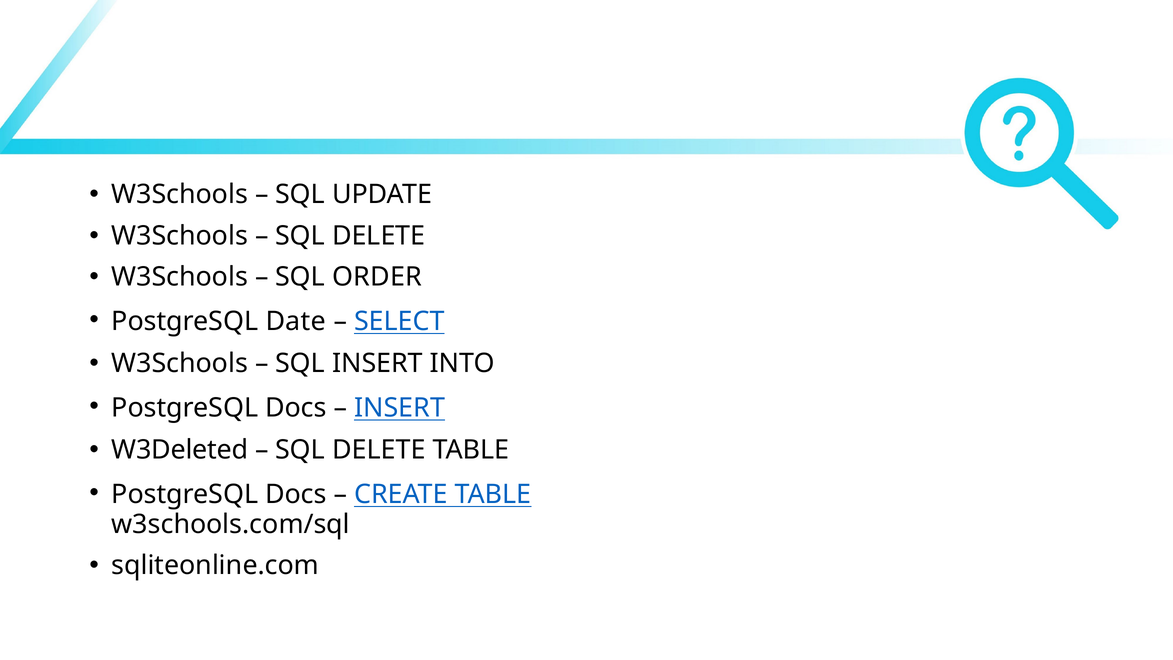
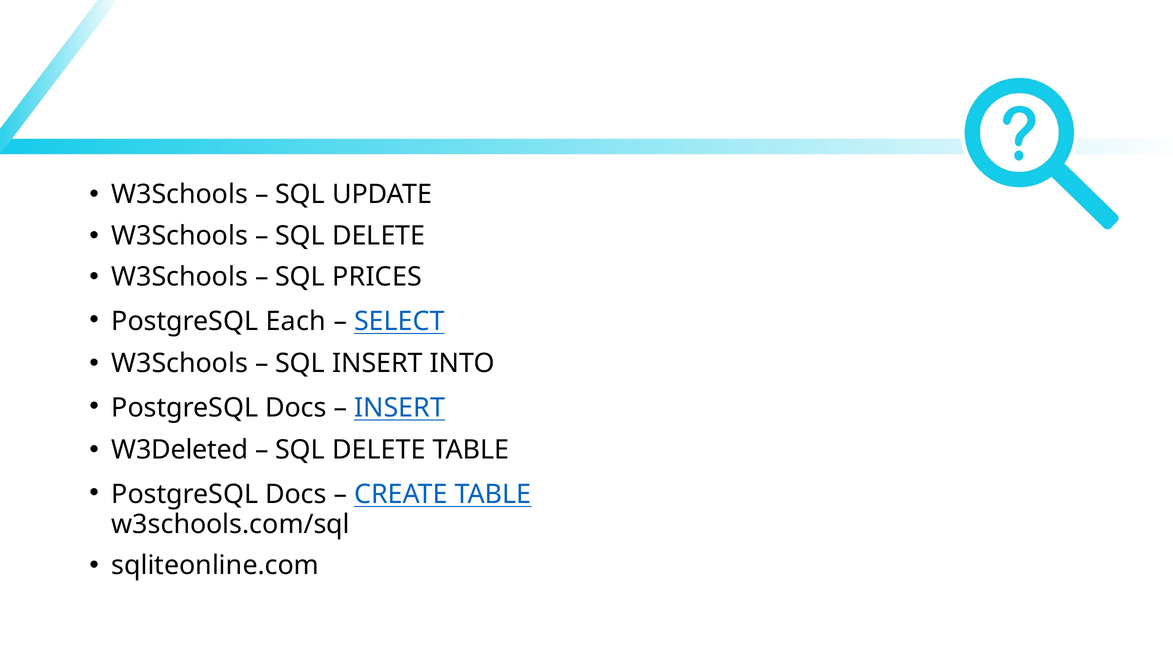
ORDER: ORDER -> PRICES (377, 277)
Date: Date -> Each (296, 321)
